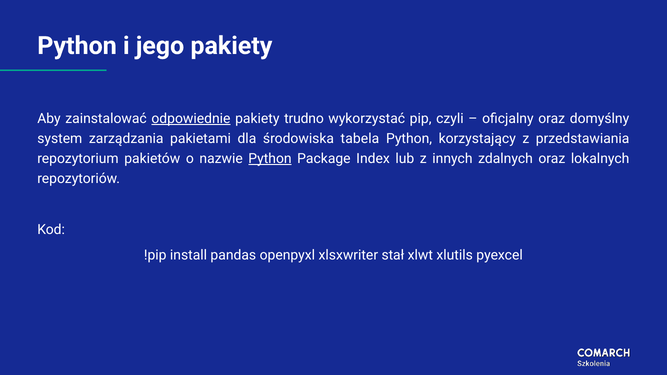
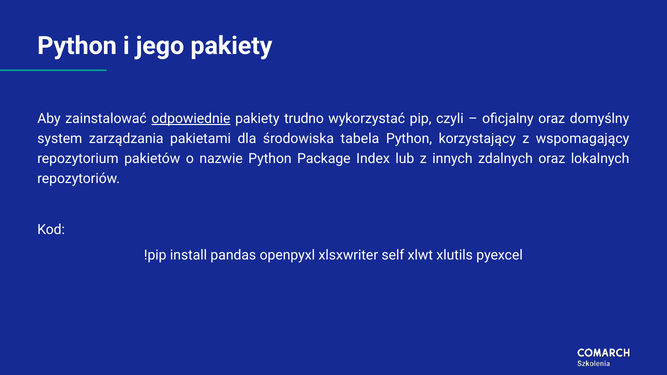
przedstawiania: przedstawiania -> wspomagający (583, 139)
Python underline: present -> none (270, 159)
stał: stał -> self (393, 255)
